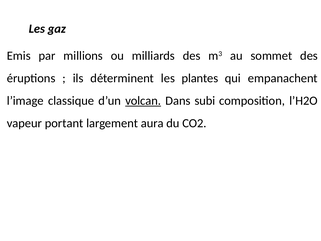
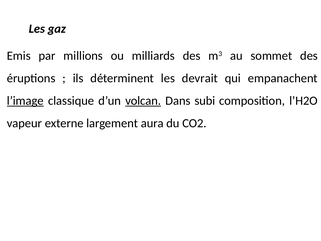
plantes: plantes -> devrait (200, 78)
l’image underline: none -> present (25, 101)
portant: portant -> externe (64, 123)
